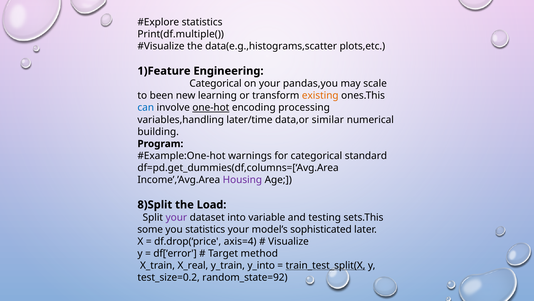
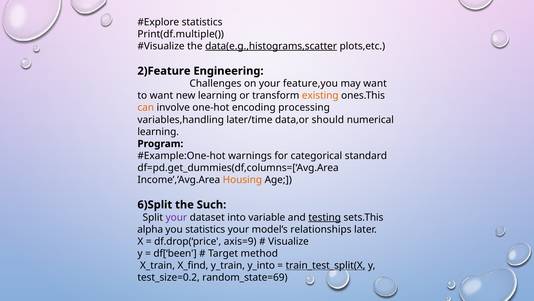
data(e.g.,histograms,scatter underline: none -> present (271, 46)
1)Feature: 1)Feature -> 2)Feature (164, 71)
Categorical: Categorical -> Challenges (215, 83)
pandas,you: pandas,you -> feature,you (310, 83)
may scale: scale -> want (375, 83)
to been: been -> want (161, 95)
can colour: blue -> orange (146, 107)
one-hot underline: present -> none (211, 107)
similar: similar -> should (328, 119)
building: building -> learning (158, 131)
Housing colour: purple -> orange (242, 180)
8)Split: 8)Split -> 6)Split (155, 204)
Load: Load -> Such (211, 204)
testing underline: none -> present (325, 217)
some: some -> alpha (150, 229)
sophisticated: sophisticated -> relationships (321, 229)
axis=4: axis=4 -> axis=9 (240, 241)
df[‘error: df[‘error -> df[‘been (175, 253)
X_real: X_real -> X_find (193, 265)
random_state=92: random_state=92 -> random_state=69 (245, 277)
